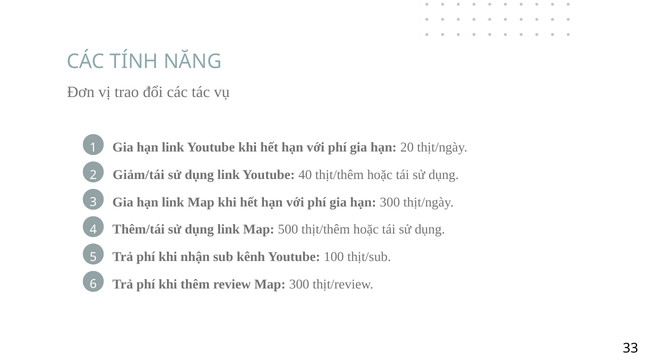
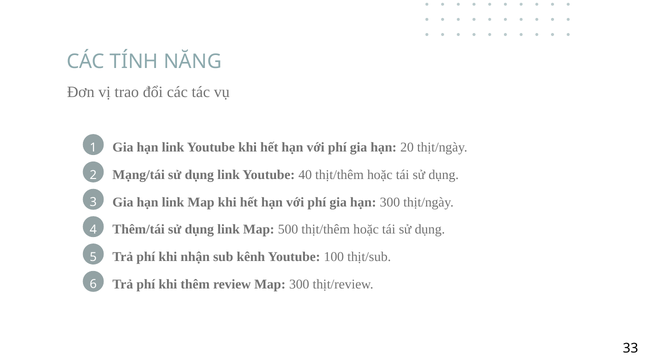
Giảm/tái: Giảm/tái -> Mạng/tái (139, 175)
